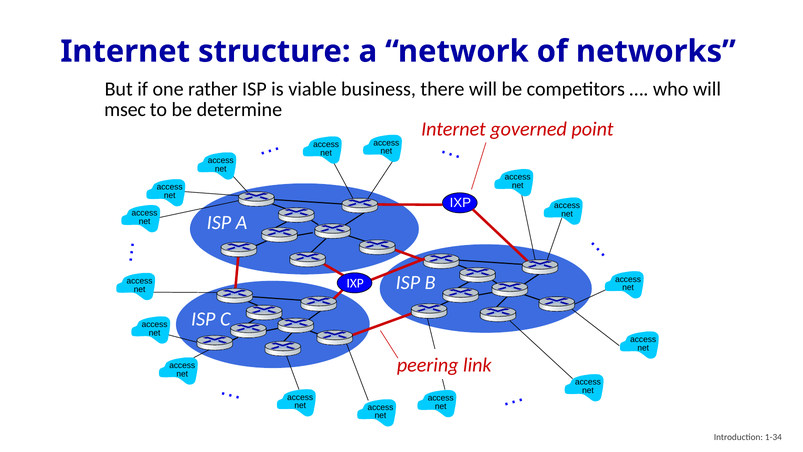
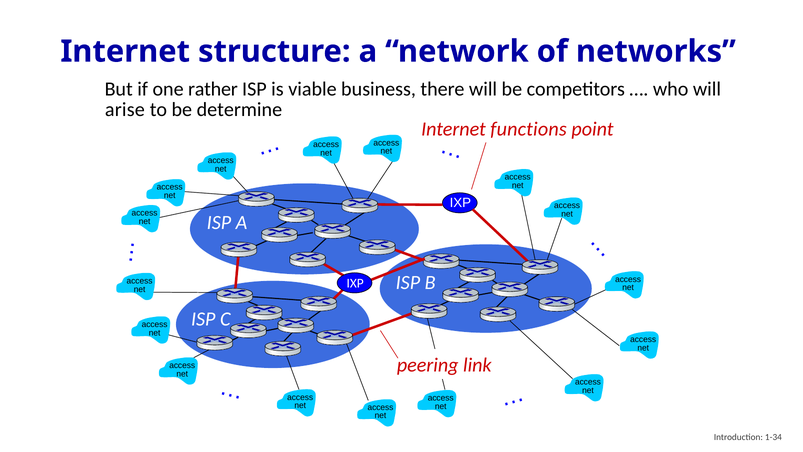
msec: msec -> arise (125, 110)
governed: governed -> functions (529, 129)
